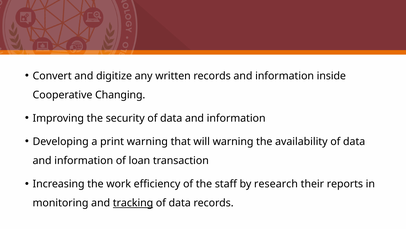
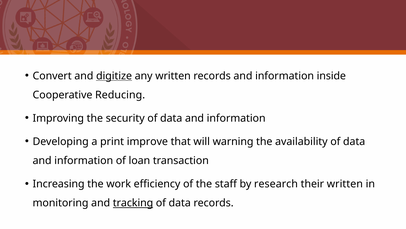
digitize underline: none -> present (114, 76)
Changing: Changing -> Reducing (120, 95)
print warning: warning -> improve (147, 141)
their reports: reports -> written (345, 184)
